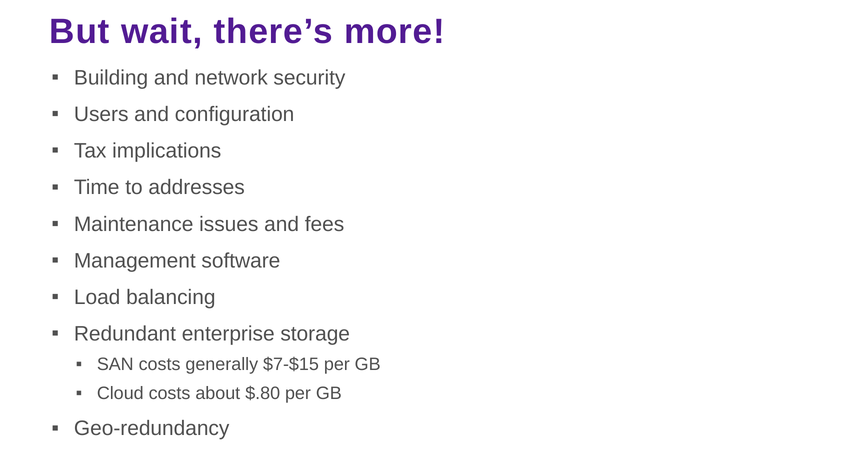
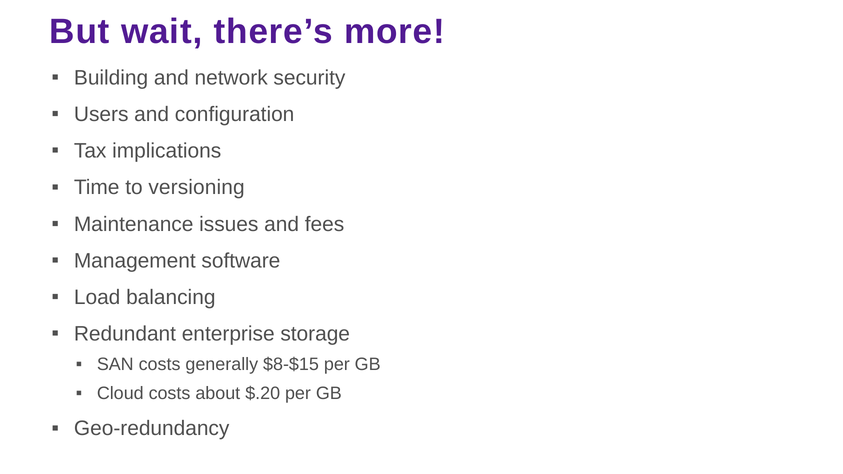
addresses: addresses -> versioning (197, 188)
$7-$15: $7-$15 -> $8-$15 (291, 365)
$.80: $.80 -> $.20 (263, 394)
